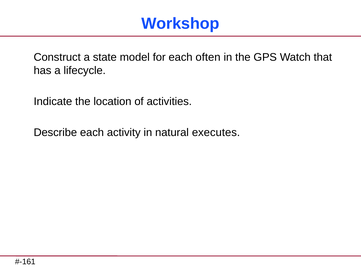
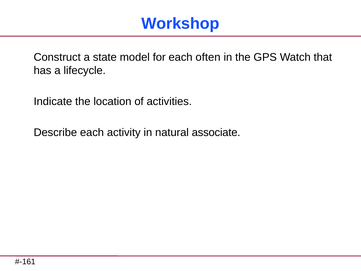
executes: executes -> associate (216, 132)
